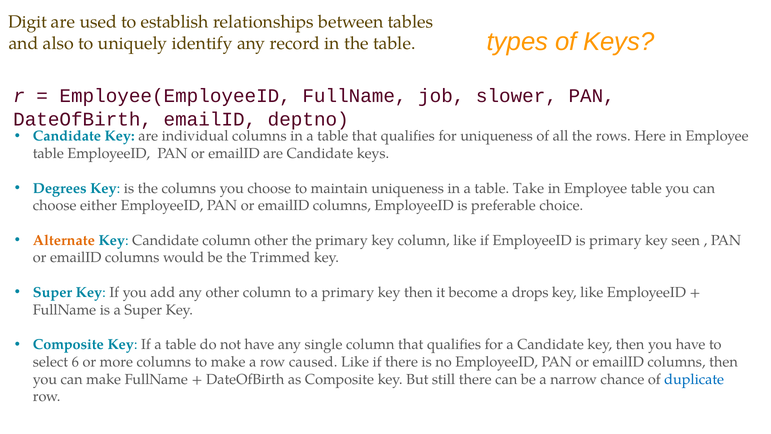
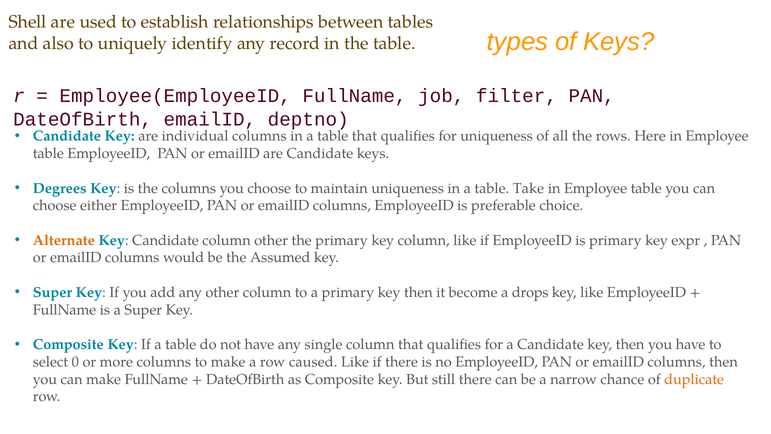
Digit: Digit -> Shell (28, 22)
slower: slower -> filter (516, 96)
seen: seen -> expr (686, 240)
Trimmed: Trimmed -> Assumed (280, 258)
6: 6 -> 0 (75, 362)
duplicate colour: blue -> orange (694, 379)
